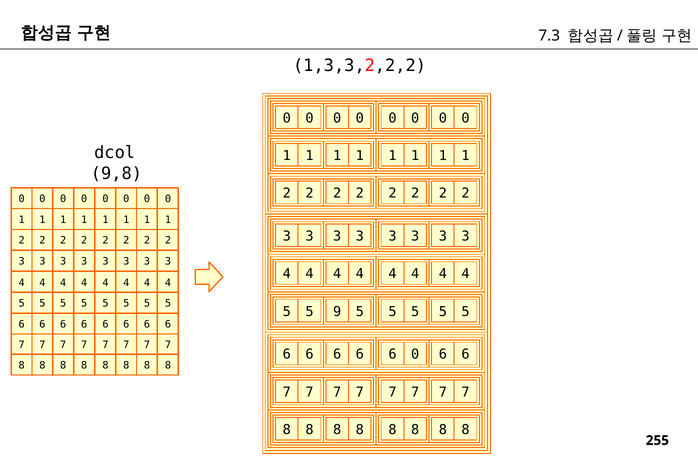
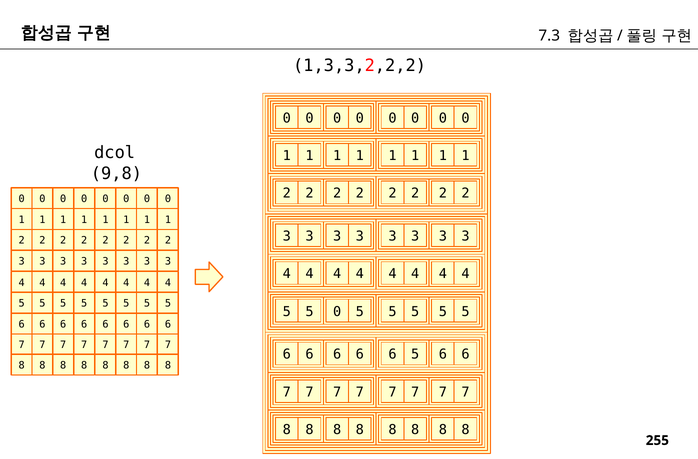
5 9: 9 -> 0 (337, 311)
0: 0 -> 5 (415, 354)
